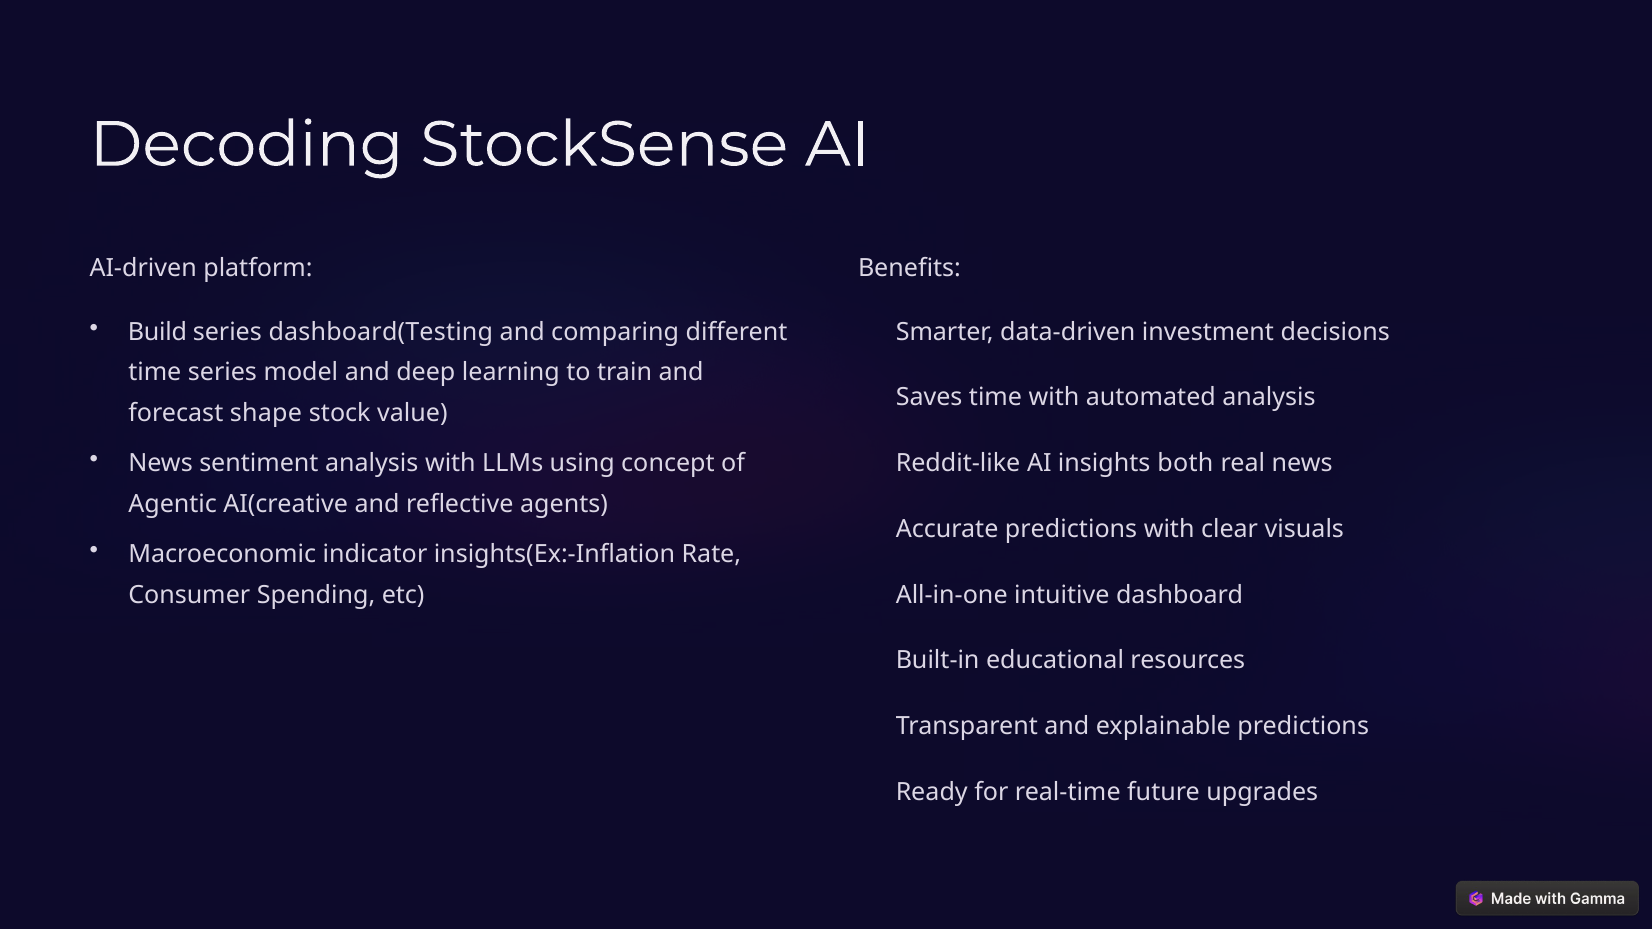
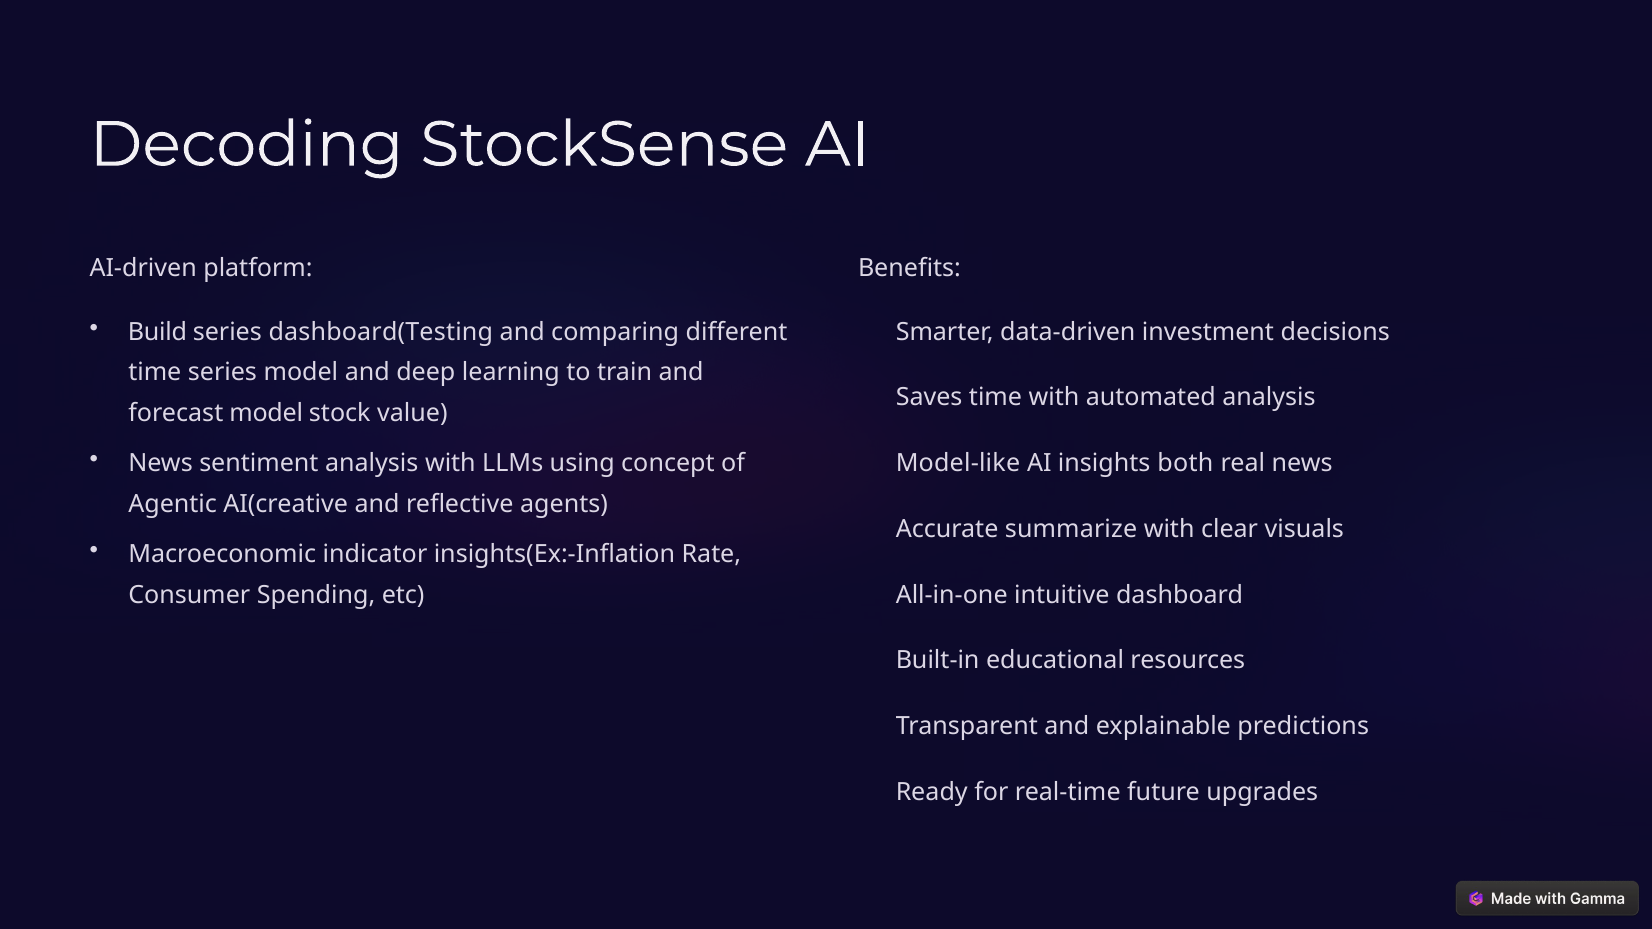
forecast shape: shape -> model (266, 414)
Reddit-like: Reddit-like -> Model-like (958, 463)
Accurate predictions: predictions -> summarize (1071, 529)
